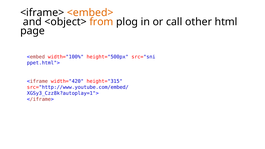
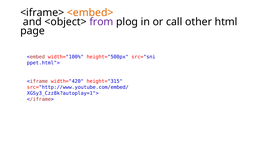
from colour: orange -> purple (101, 22)
